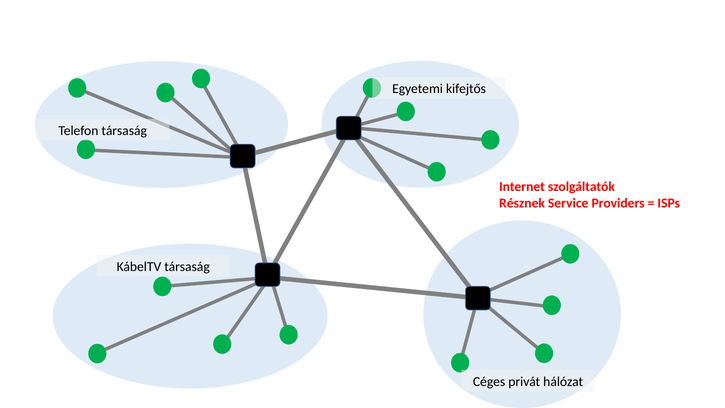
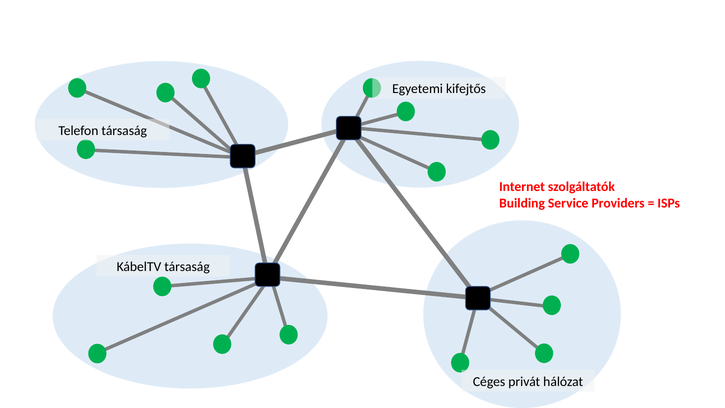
Résznek: Résznek -> Building (522, 203)
